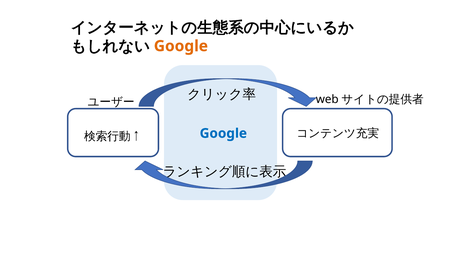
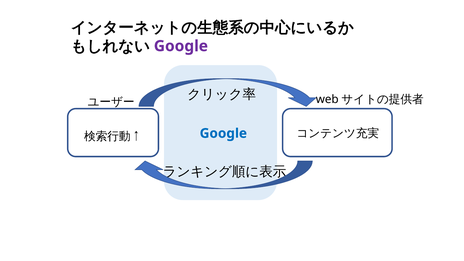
Google colour: orange -> purple (181, 46)
